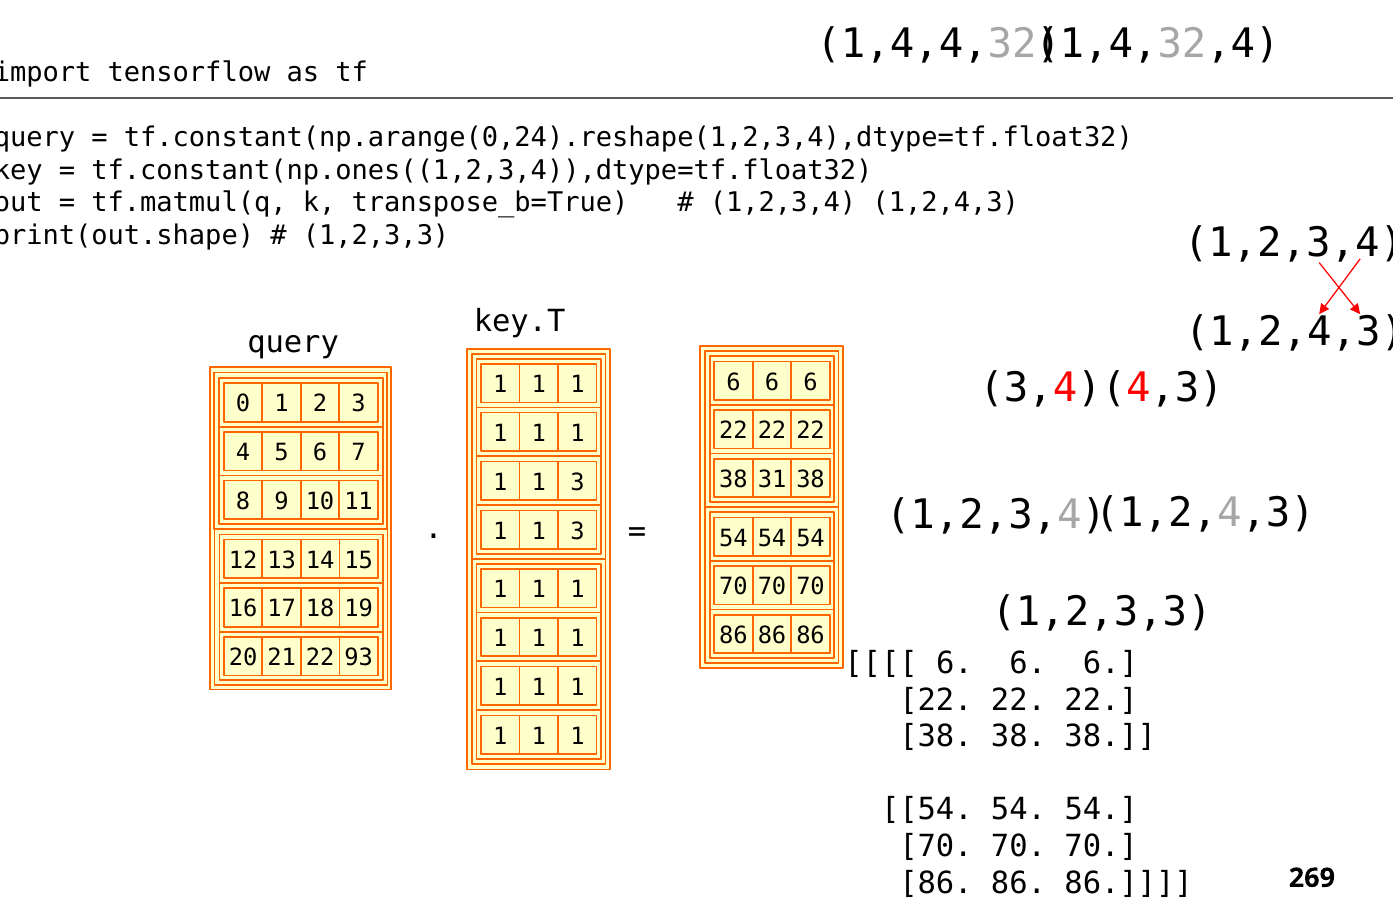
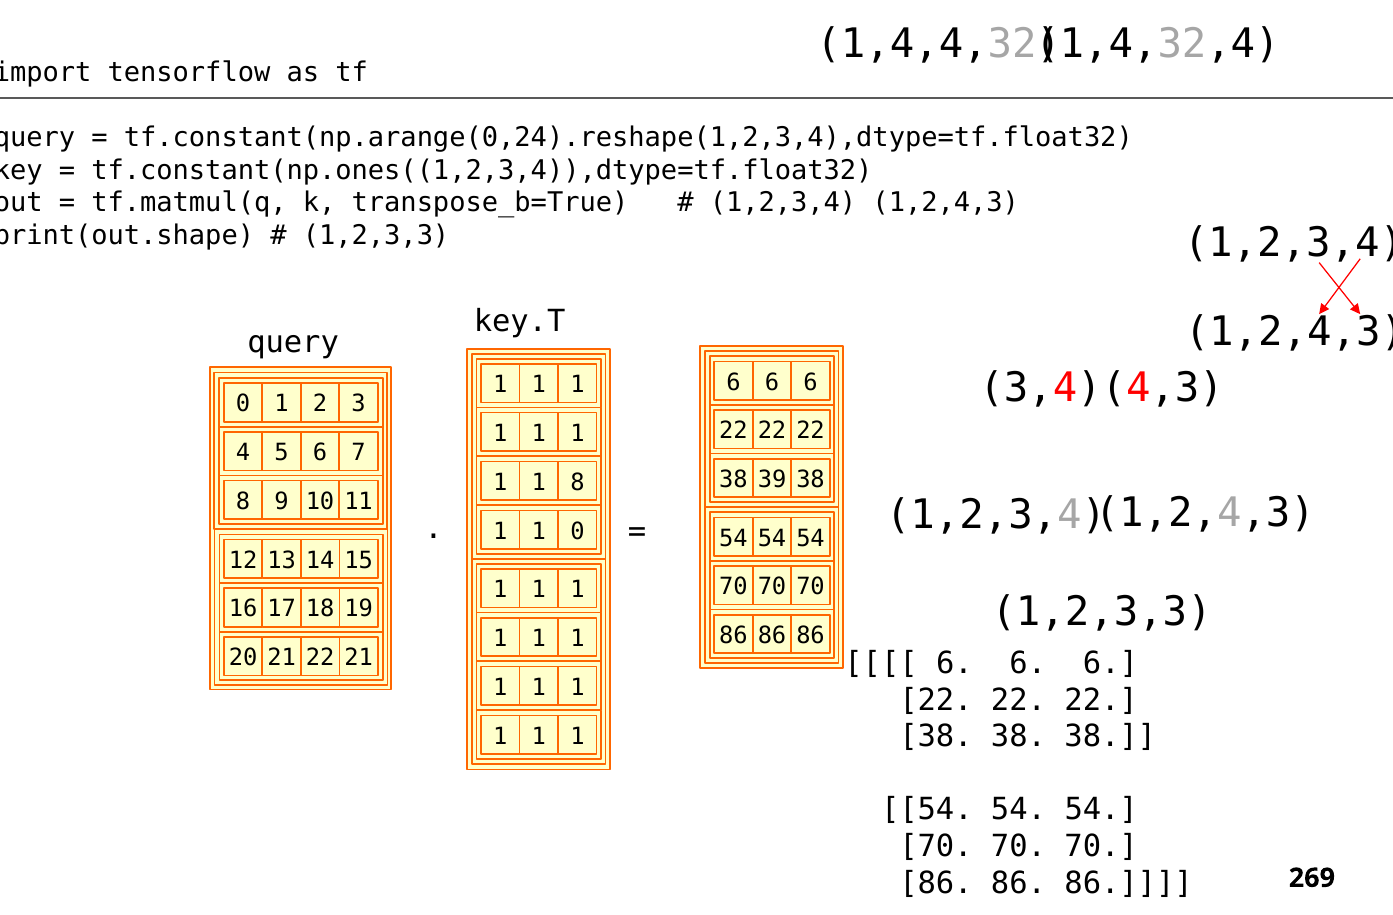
31: 31 -> 39 (772, 480)
3: 3 -> 8 (577, 482)
3: 3 -> 0 (577, 531)
22 93: 93 -> 21 (359, 658)
